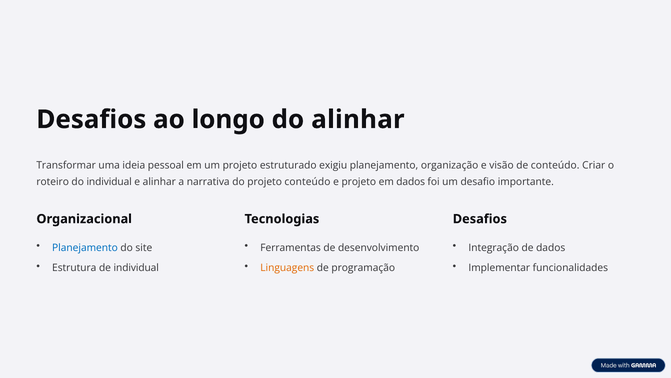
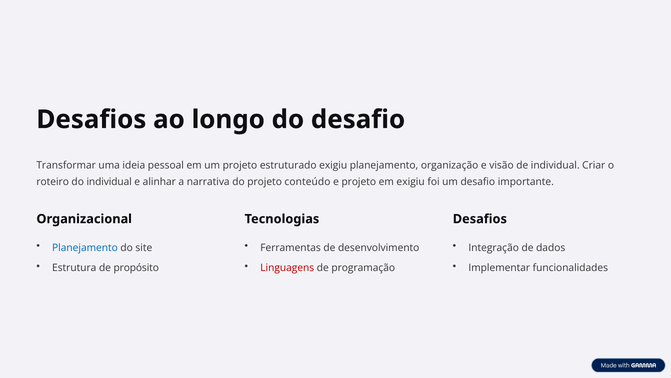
do alinhar: alinhar -> desafio (358, 119)
de conteúdo: conteúdo -> individual (555, 165)
em dados: dados -> exigiu (411, 182)
de individual: individual -> propósito (136, 268)
Linguagens colour: orange -> red (287, 268)
